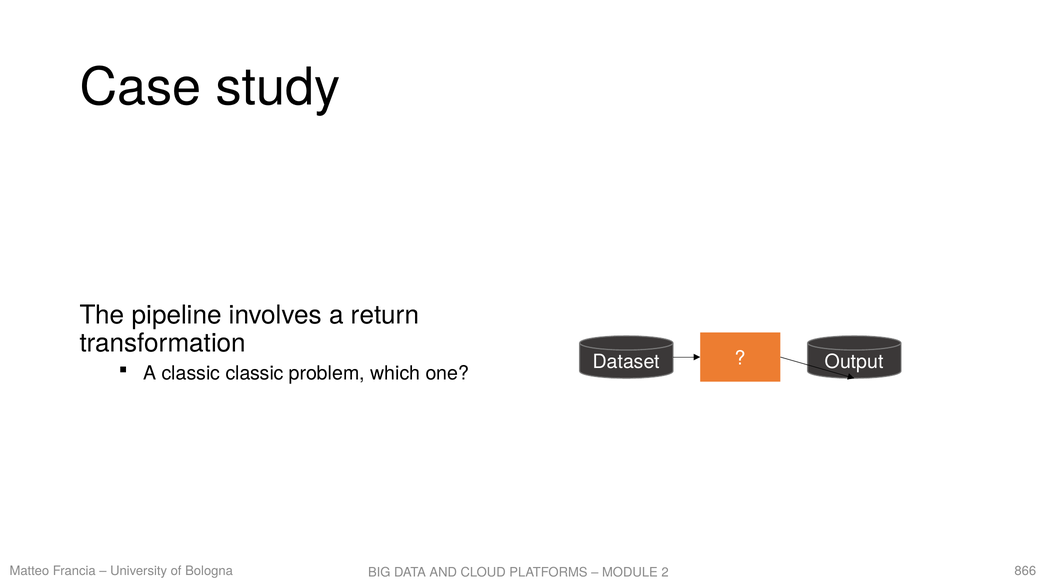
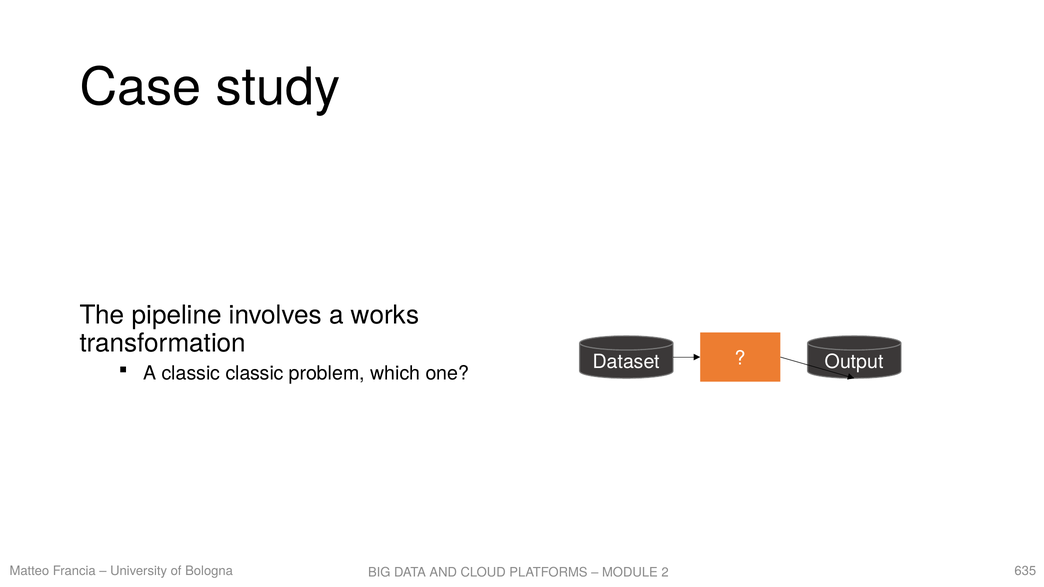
return: return -> works (385, 315)
866: 866 -> 635 (1025, 571)
